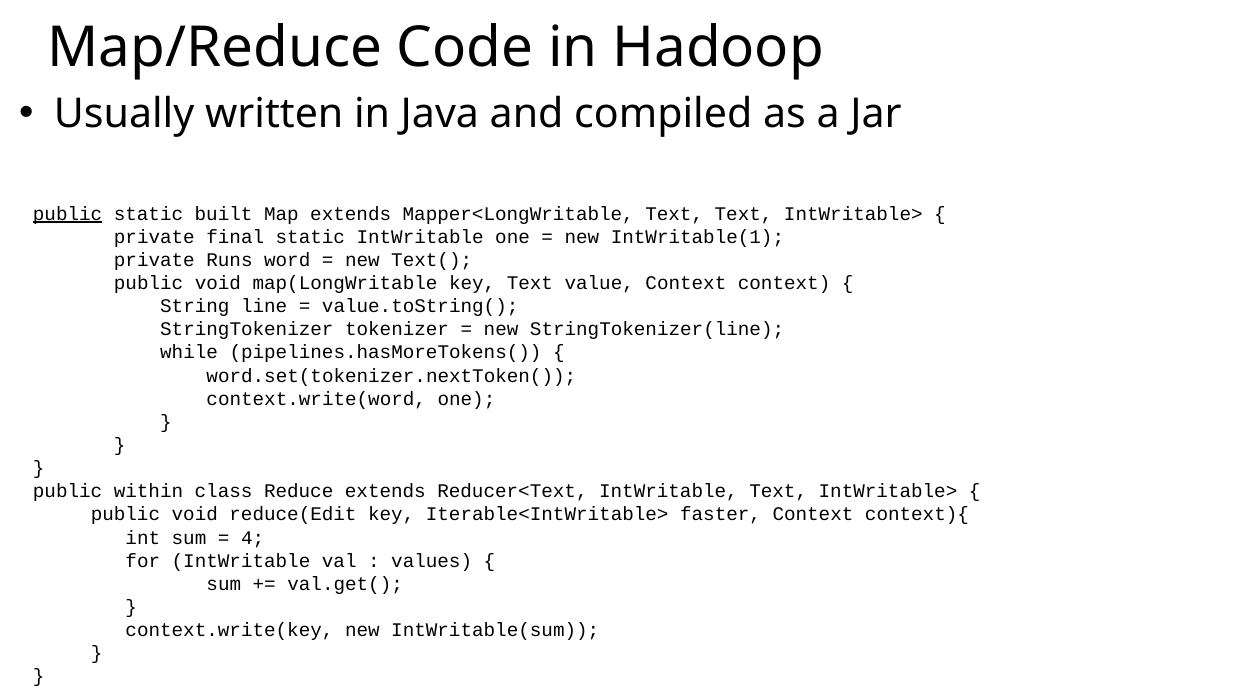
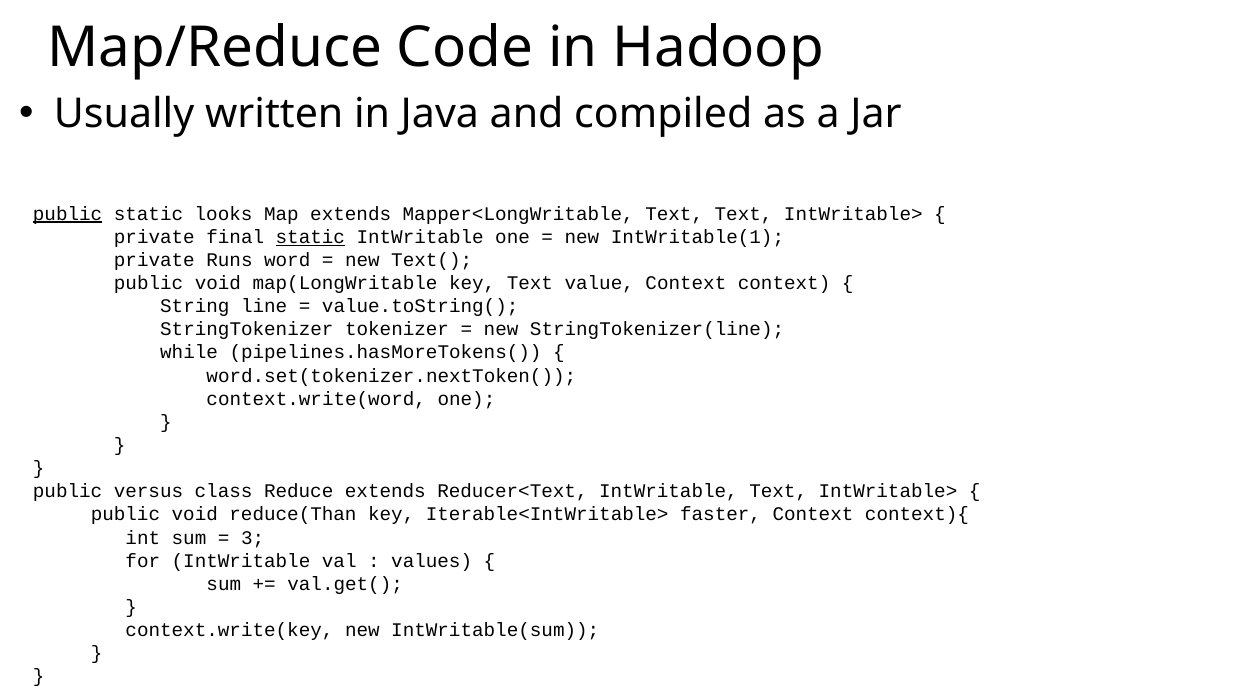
built: built -> looks (224, 214)
static underline: none -> present (310, 237)
within: within -> versus (148, 491)
reduce(Edit: reduce(Edit -> reduce(Than (293, 515)
4: 4 -> 3 (253, 538)
